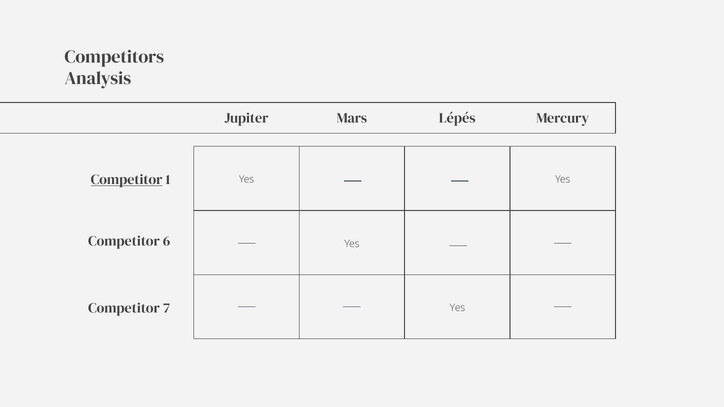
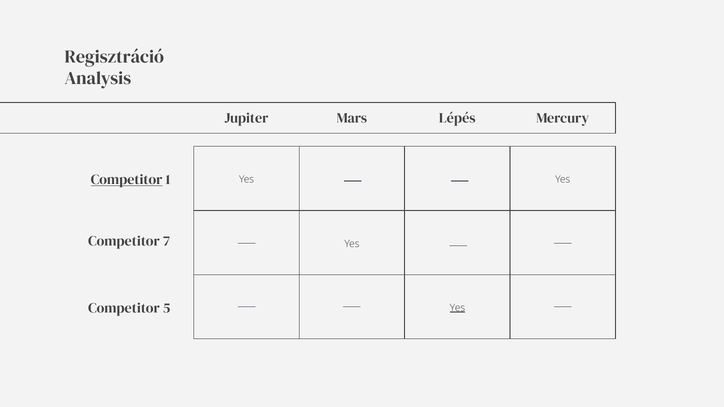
Competitors: Competitors -> Regisztráció (114, 57)
6: 6 -> 7 (166, 241)
7: 7 -> 5 (167, 308)
Yes underline: none -> present (457, 308)
